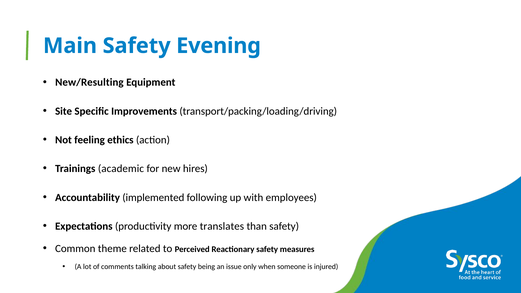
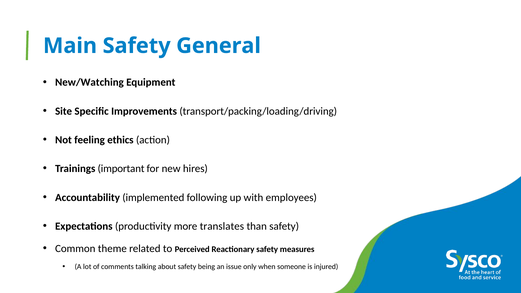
Evening: Evening -> General (218, 46)
New/Resulting: New/Resulting -> New/Watching (89, 82)
academic: academic -> important (121, 169)
